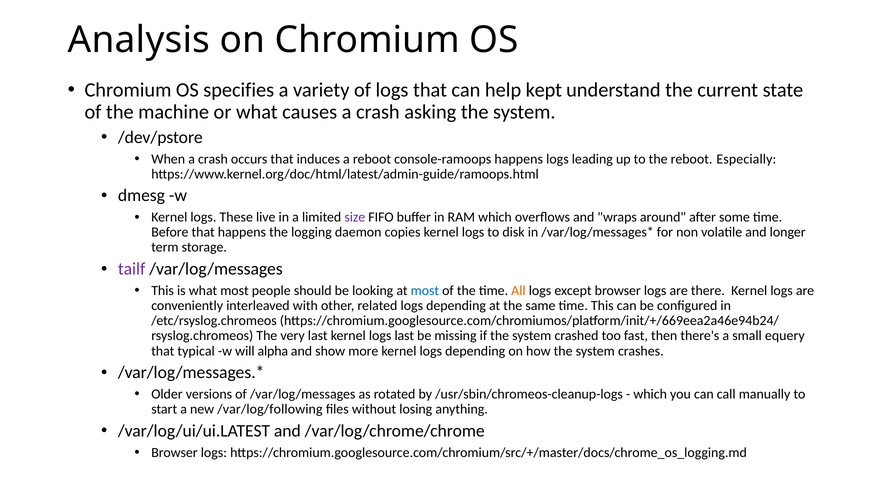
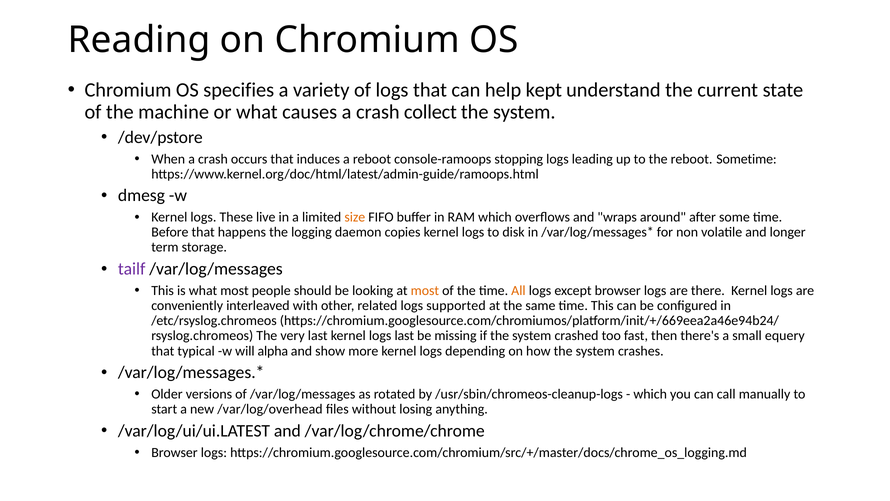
Analysis: Analysis -> Reading (139, 40)
asking: asking -> collect (430, 112)
console-ramoops happens: happens -> stopping (519, 159)
Especially: Especially -> Sometime (746, 159)
size colour: purple -> orange (355, 217)
most colour: blue -> orange (425, 291)
related logs depending: depending -> supported (456, 306)
/var/log/following: /var/log/following -> /var/log/overhead (270, 409)
